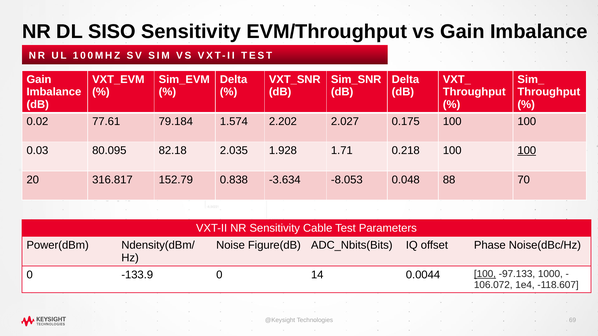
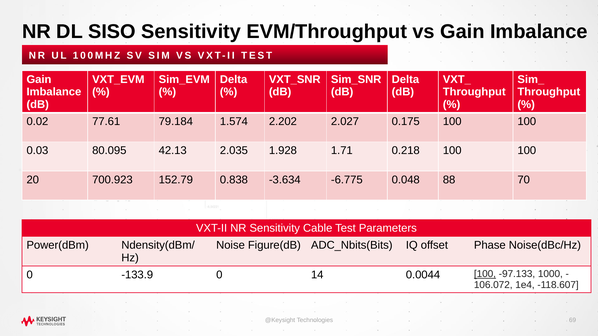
82.18: 82.18 -> 42.13 (173, 151)
100 underline: present -> none (527, 151)
316.817: 316.817 -> 700.923 (112, 180)
-8.053: -8.053 -> -6.775 (347, 180)
